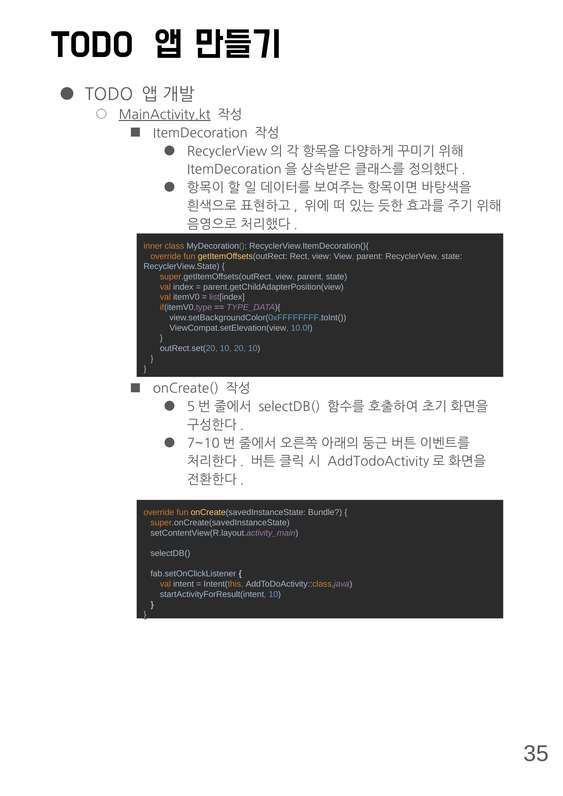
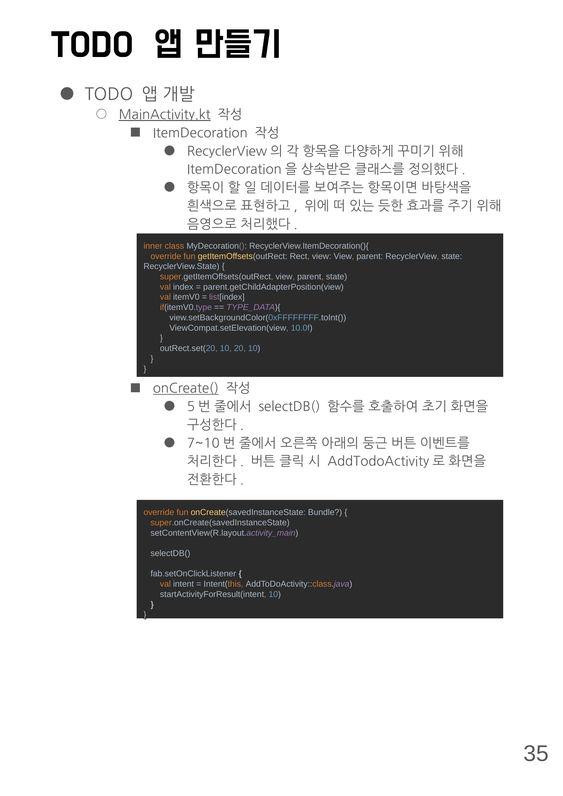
onCreate( underline: none -> present (186, 389)
